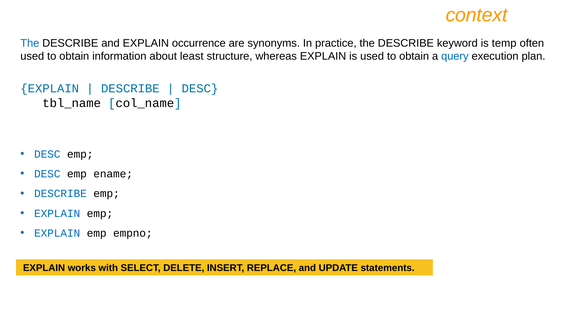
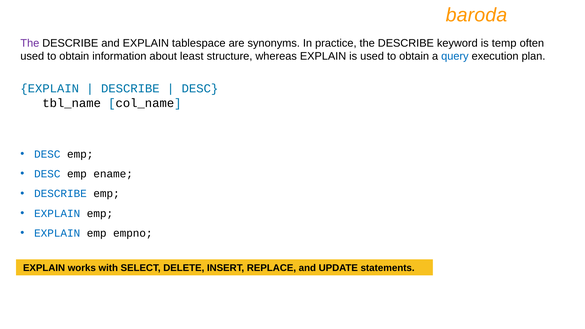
context: context -> baroda (476, 15)
The colour: blue -> purple (30, 43)
occurrence: occurrence -> tablespace (199, 43)
